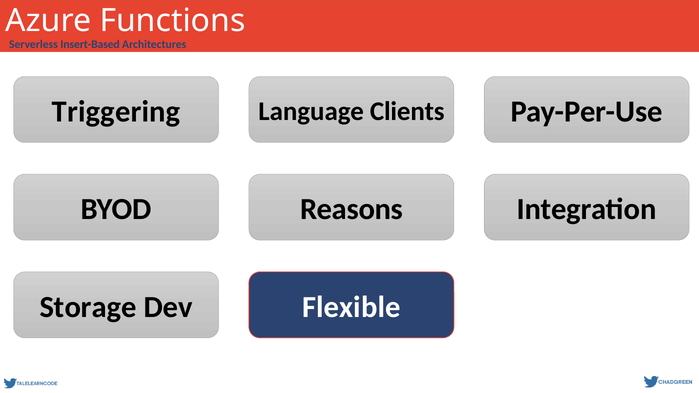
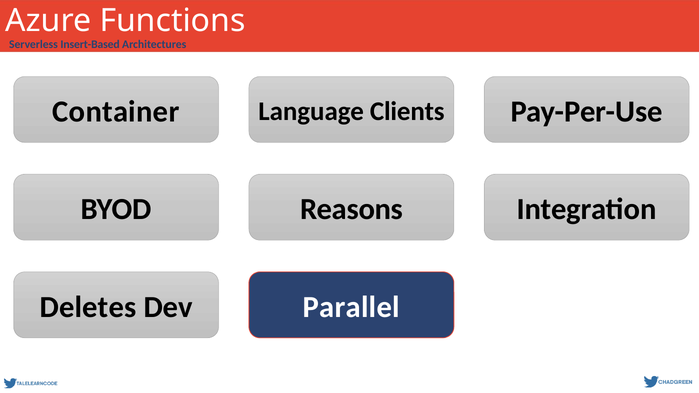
Triggering: Triggering -> Container (116, 112)
Storage: Storage -> Deletes (88, 307)
Flexible: Flexible -> Parallel (351, 307)
